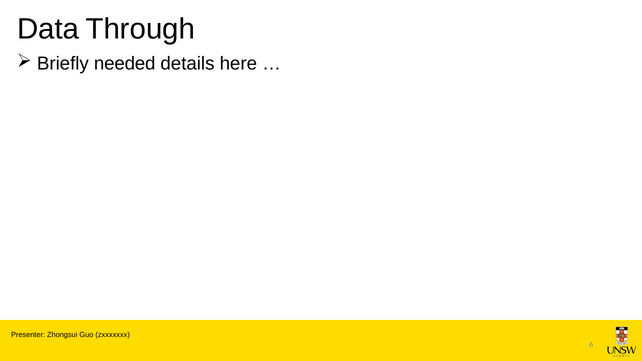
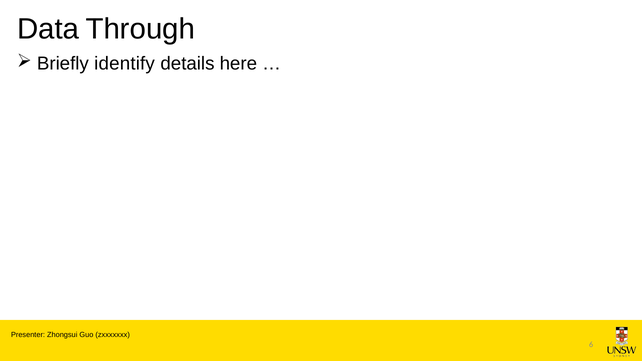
needed: needed -> identify (125, 64)
